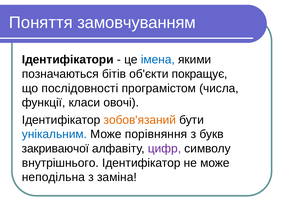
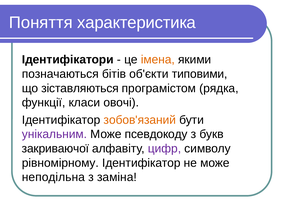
замовчуванням: замовчуванням -> характеристика (137, 23)
імена colour: blue -> orange (158, 59)
покращує: покращує -> типовими (200, 74)
послідовності: послідовності -> зіставляються (80, 88)
числа: числа -> рядка (219, 88)
унікальним colour: blue -> purple (54, 134)
порівняння: порівняння -> псевдокоду (156, 134)
внутрішнього: внутрішнього -> рівномірному (60, 163)
